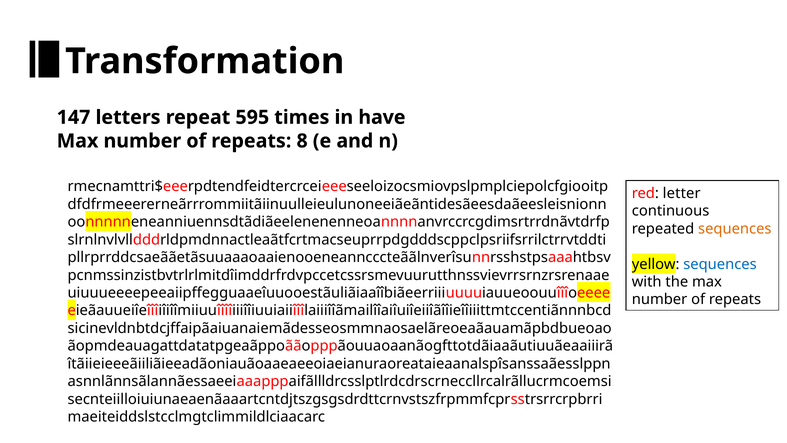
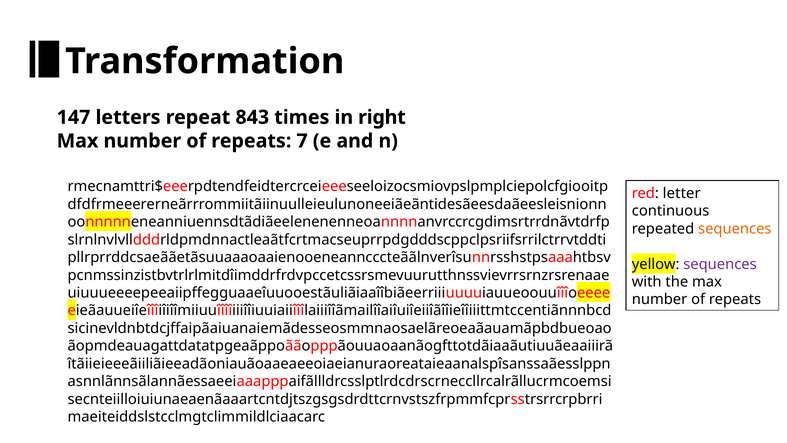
595: 595 -> 843 (252, 117)
have: have -> right (382, 117)
8: 8 -> 7 (302, 141)
sequences colour: blue -> purple (720, 264)
